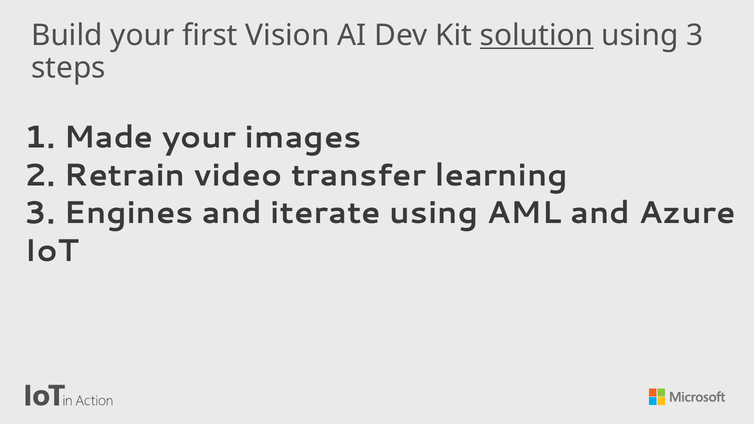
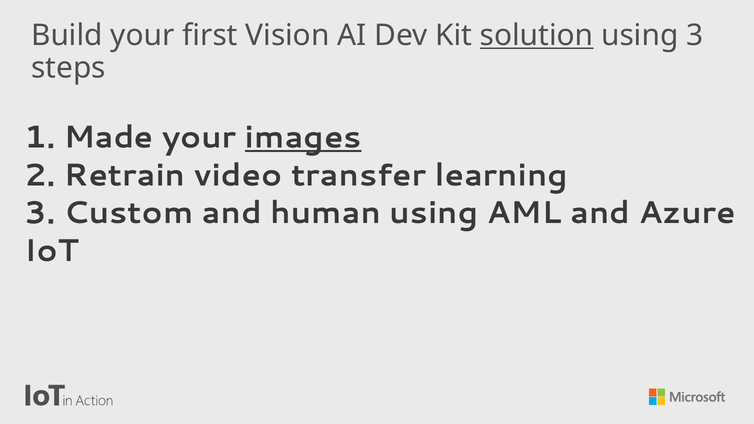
images underline: none -> present (303, 138)
Engines: Engines -> Custom (129, 213)
iterate: iterate -> human (326, 213)
